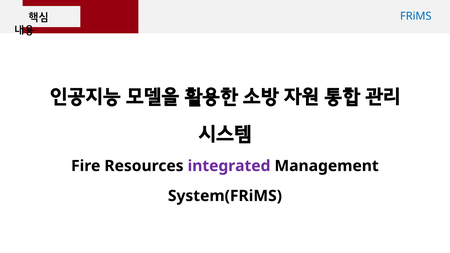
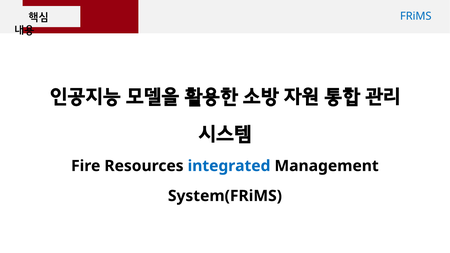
integrated colour: purple -> blue (229, 166)
